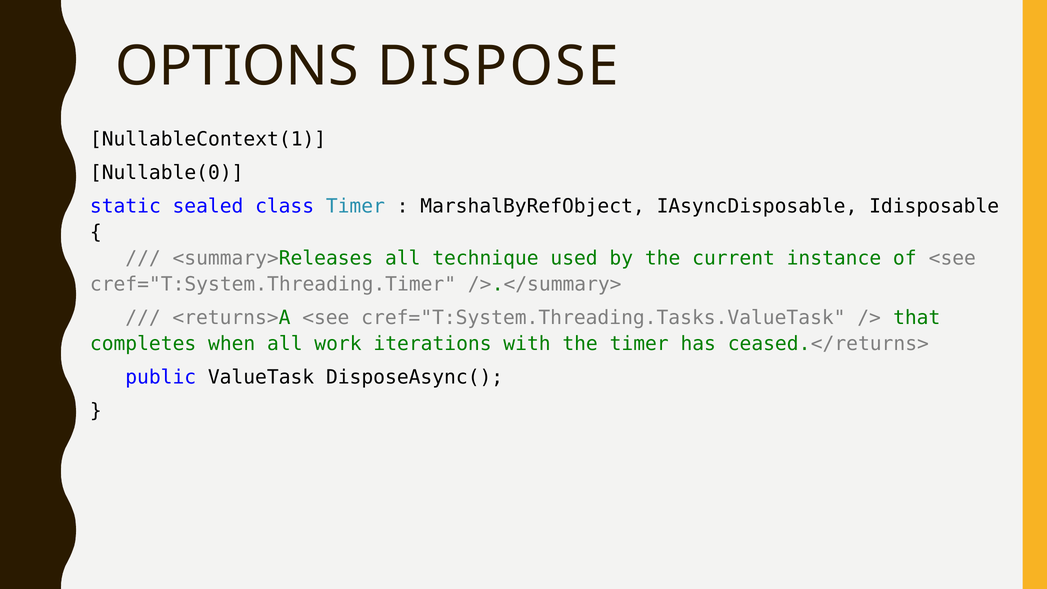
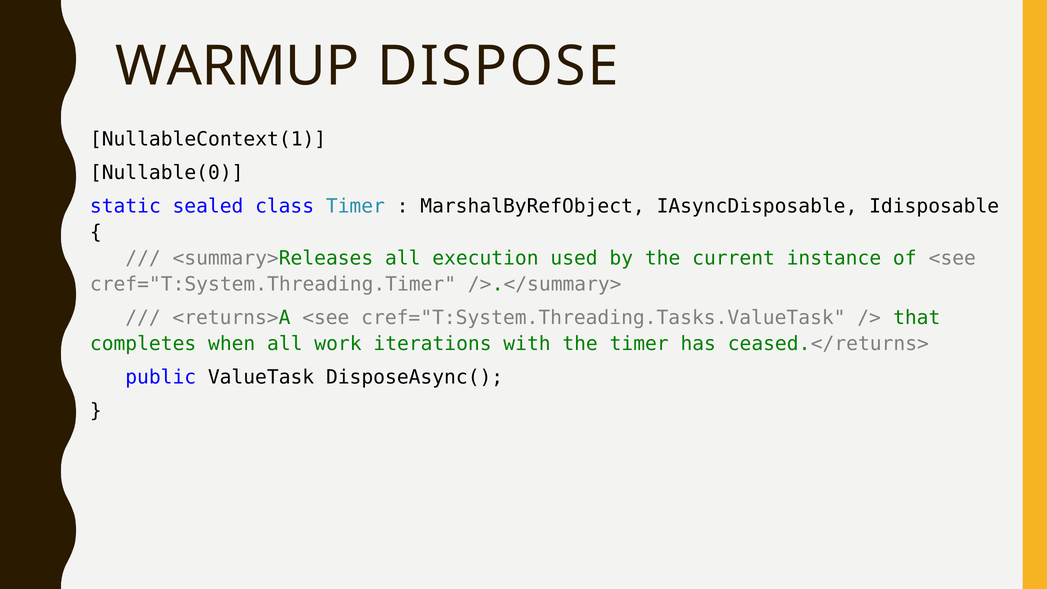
OPTIONS: OPTIONS -> WARMUP (237, 66)
technique: technique -> execution (485, 258)
